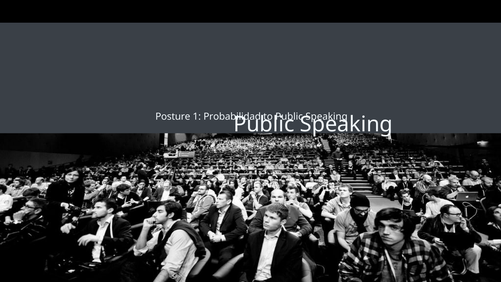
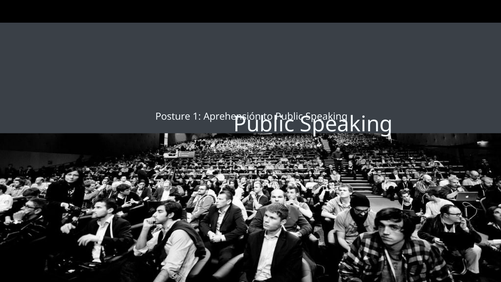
Probabilidad: Probabilidad -> Aprehensión (232, 116)
